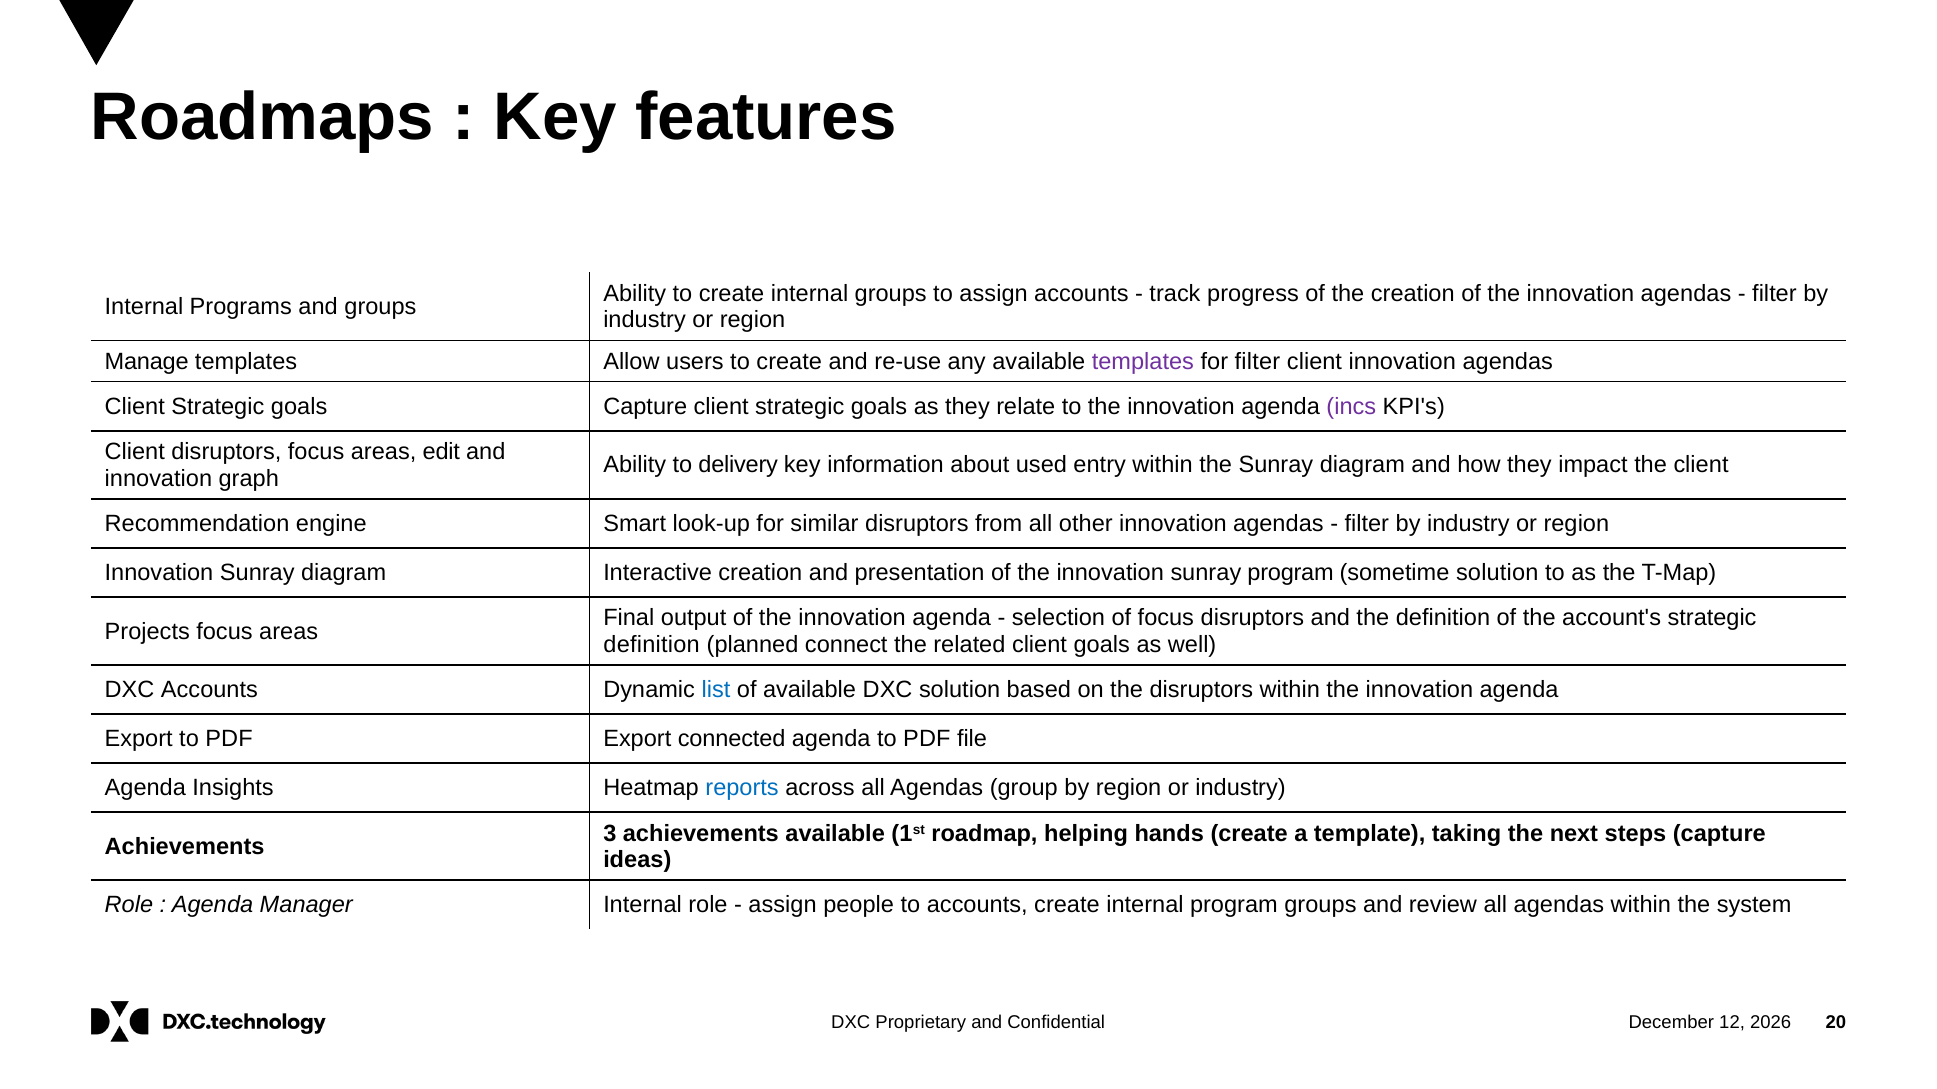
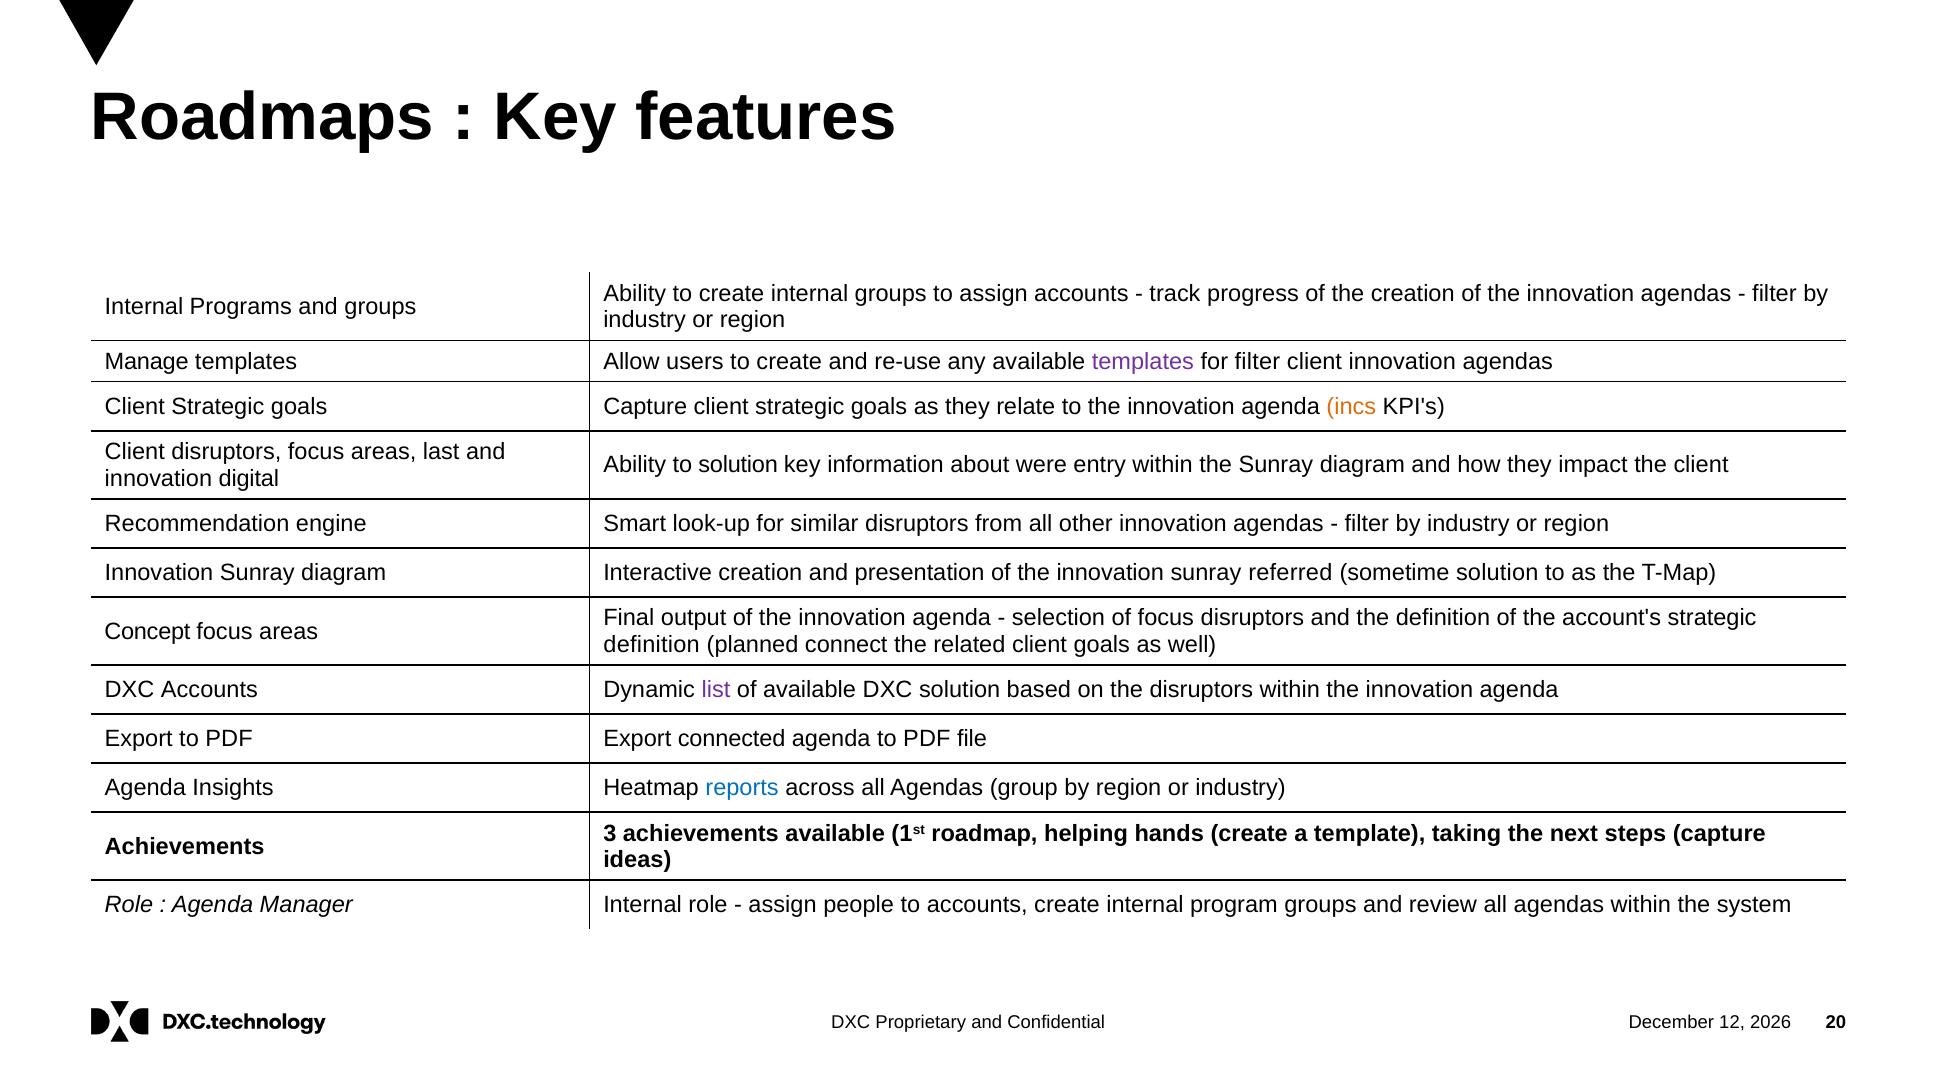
incs colour: purple -> orange (1351, 407)
edit: edit -> last (441, 452)
to delivery: delivery -> solution (738, 465)
used: used -> were (1041, 465)
graph: graph -> digital (249, 479)
sunray program: program -> referred (1290, 573)
Projects: Projects -> Concept (147, 632)
list colour: blue -> purple (716, 690)
